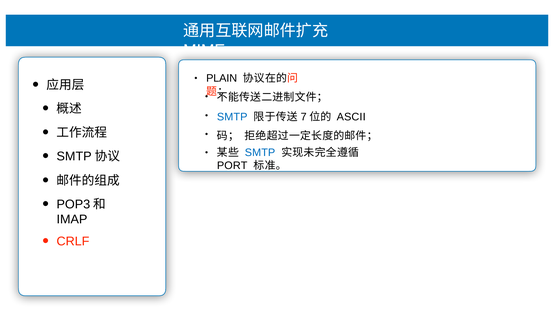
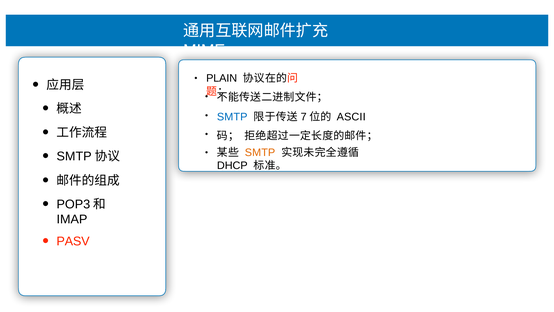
SMTP colour: blue -> orange (260, 152)
PORT: PORT -> DHCP (232, 165)
CRLF: CRLF -> PASV (73, 241)
